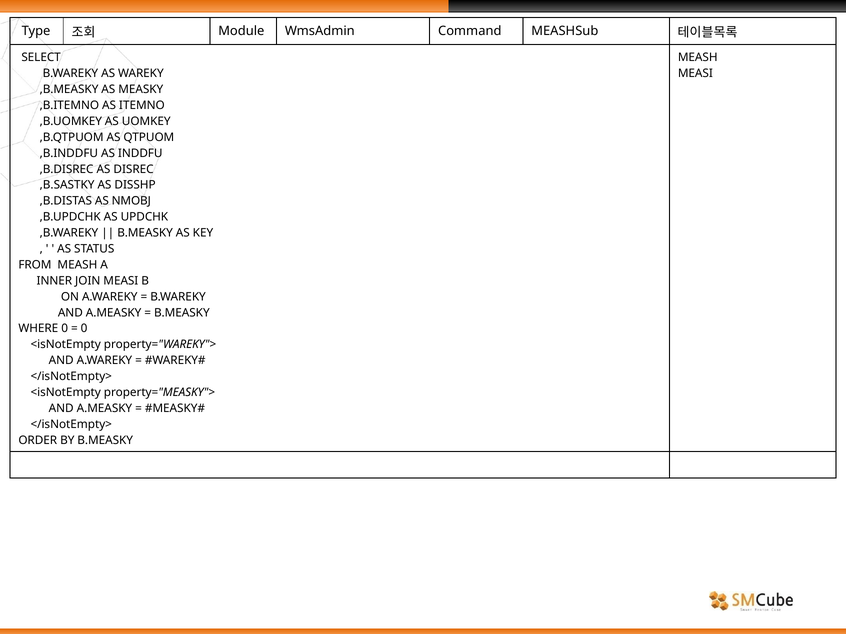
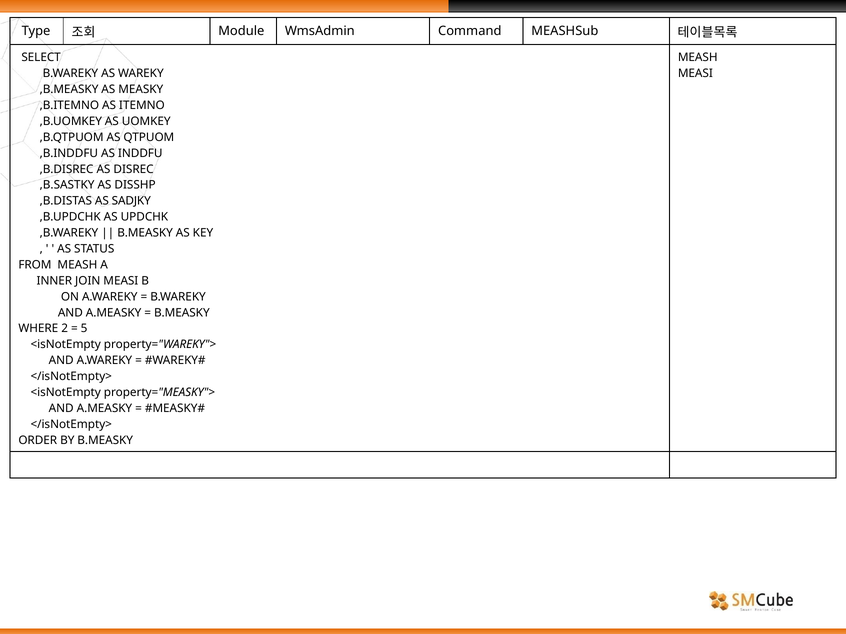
NMOBJ: NMOBJ -> SADJKY (131, 201)
WHERE 0: 0 -> 2 (65, 329)
0: 0 -> 5 (84, 329)
